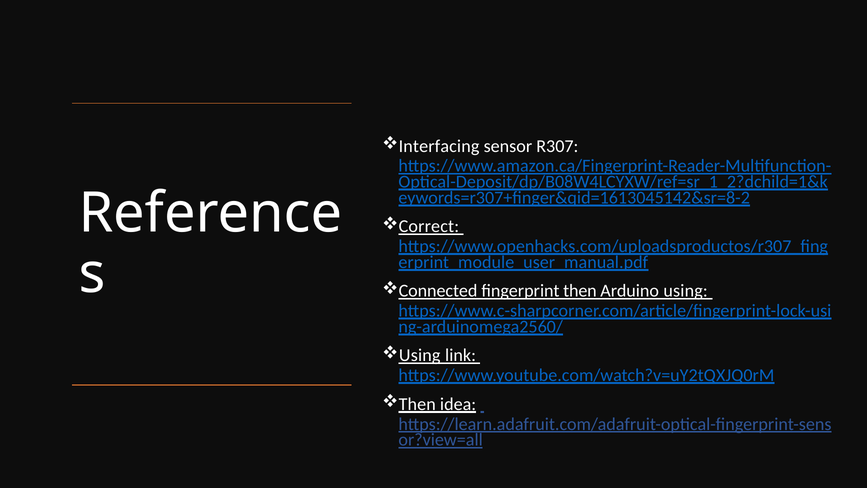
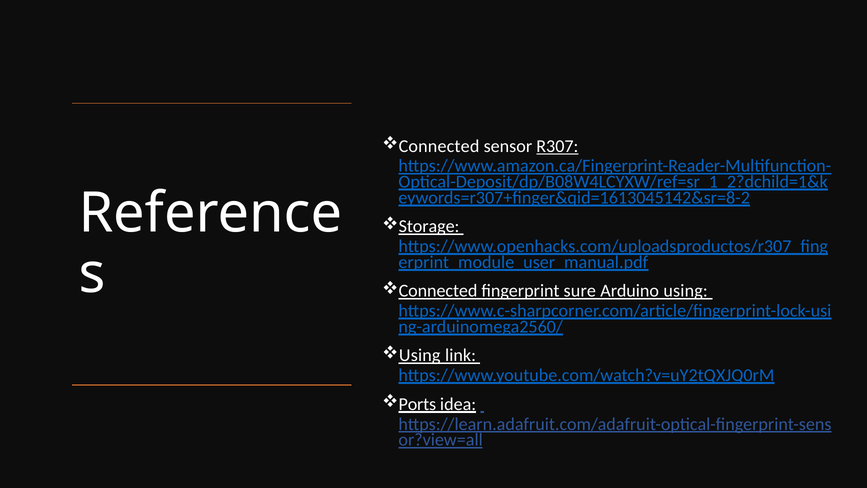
Interfacing: Interfacing -> Connected (439, 146)
R307 underline: none -> present (557, 146)
Correct: Correct -> Storage (429, 226)
fingerprint then: then -> sure (580, 291)
Then: Then -> Ports (417, 404)
